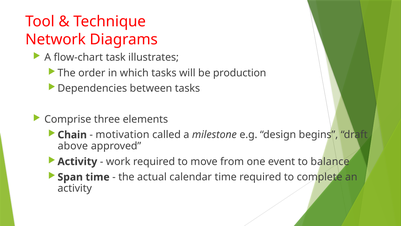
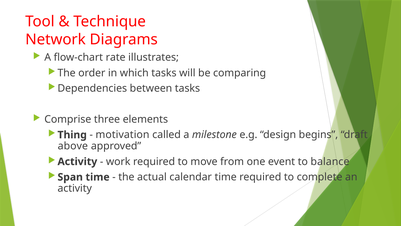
task: task -> rate (116, 57)
production: production -> comparing (240, 73)
Chain: Chain -> Thing (72, 135)
